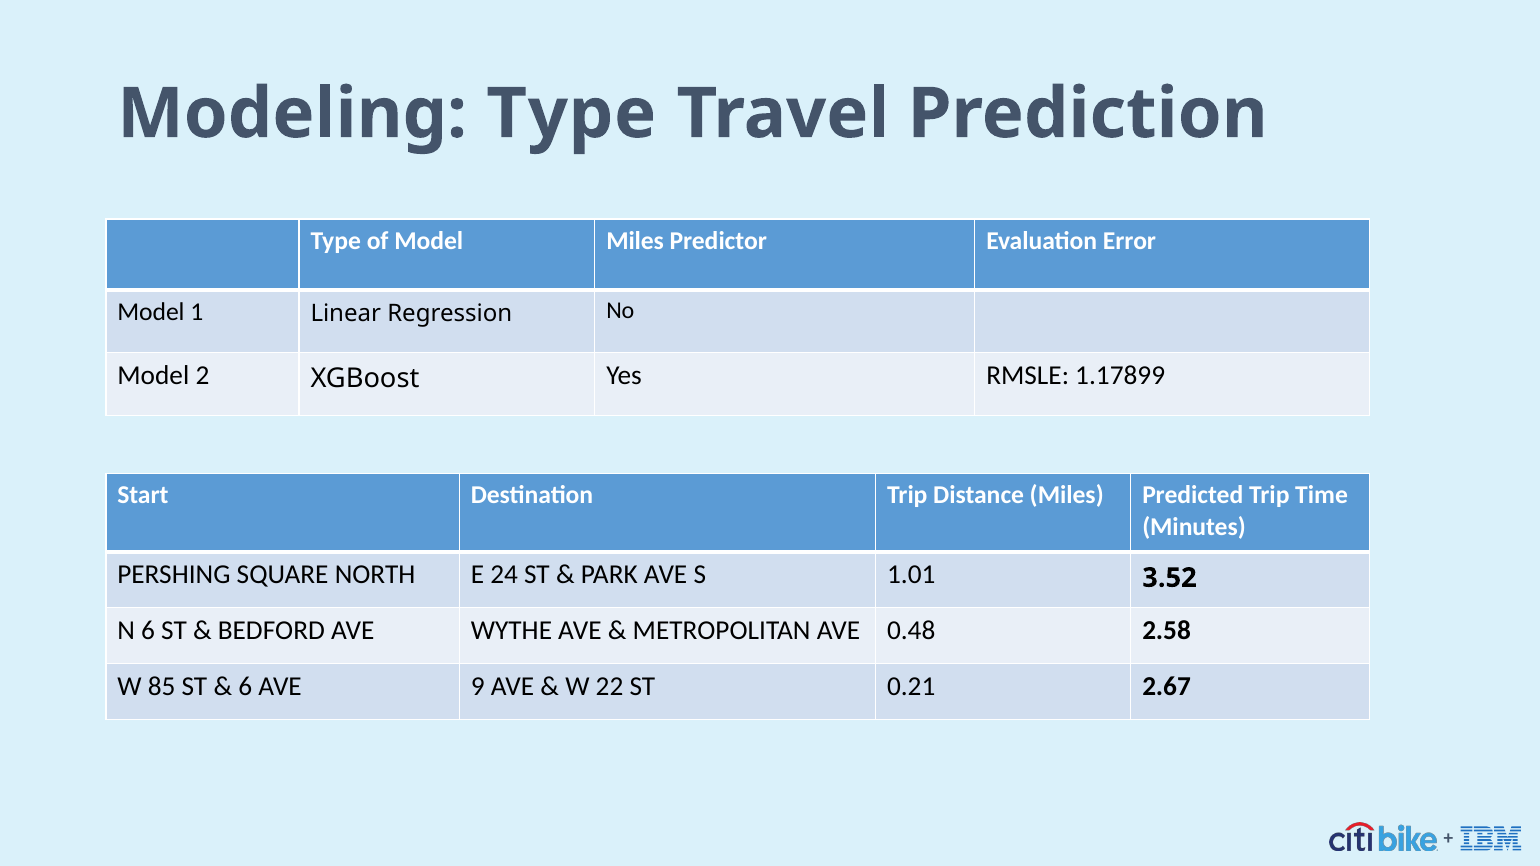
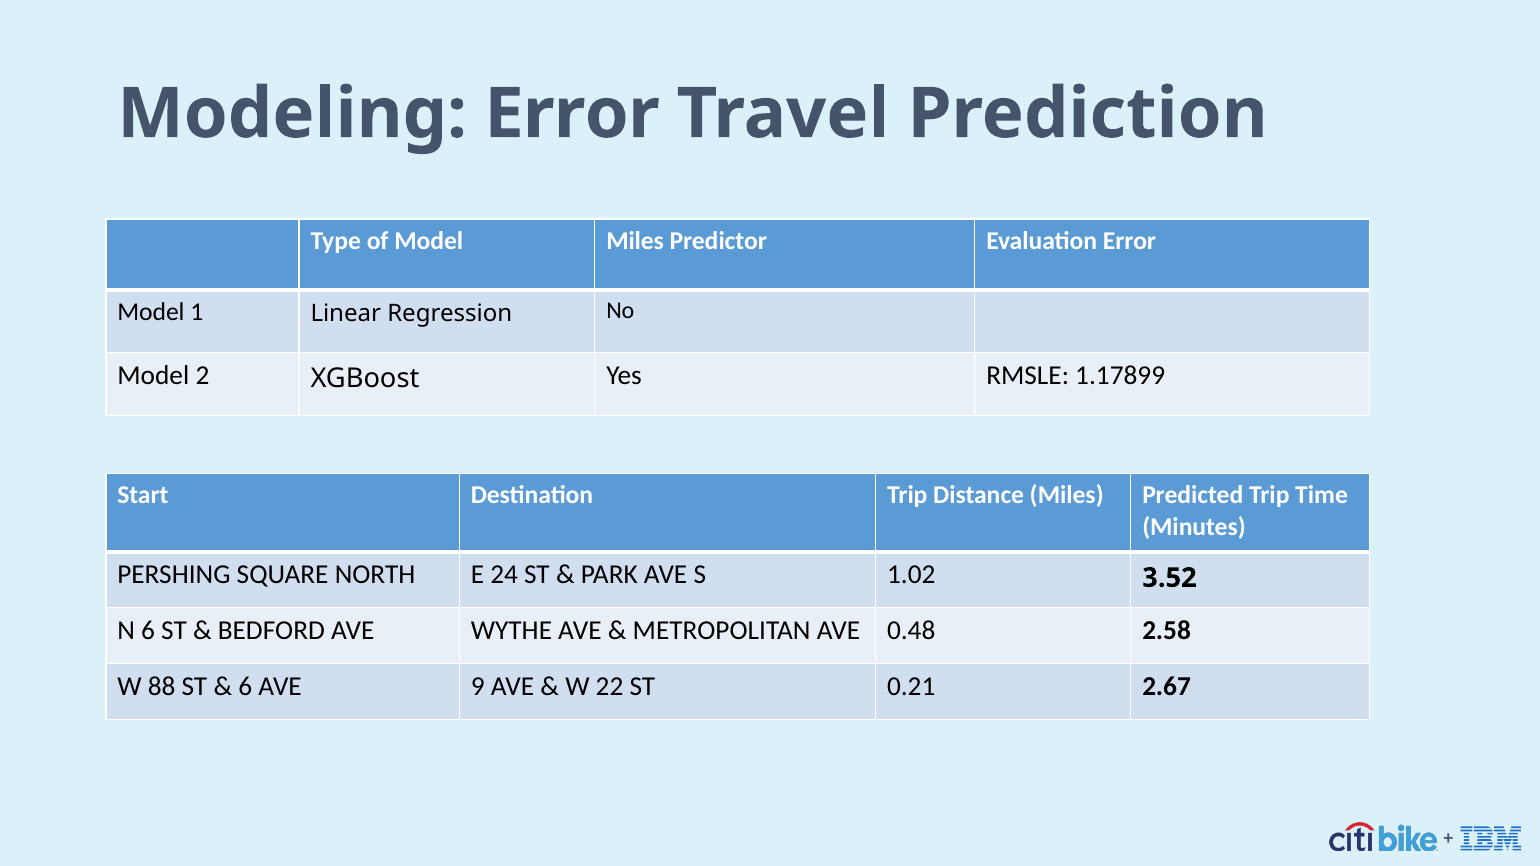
Modeling Type: Type -> Error (572, 114)
1.01: 1.01 -> 1.02 (911, 575)
85: 85 -> 88 (162, 687)
